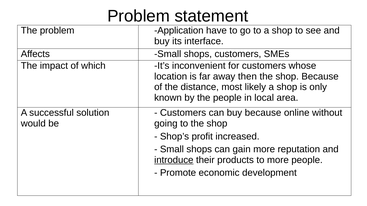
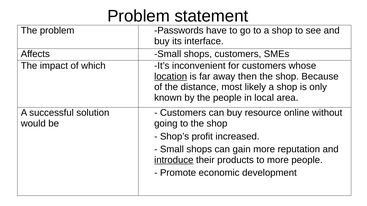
Application: Application -> Passwords (179, 31)
location underline: none -> present (171, 77)
buy because: because -> resource (263, 113)
